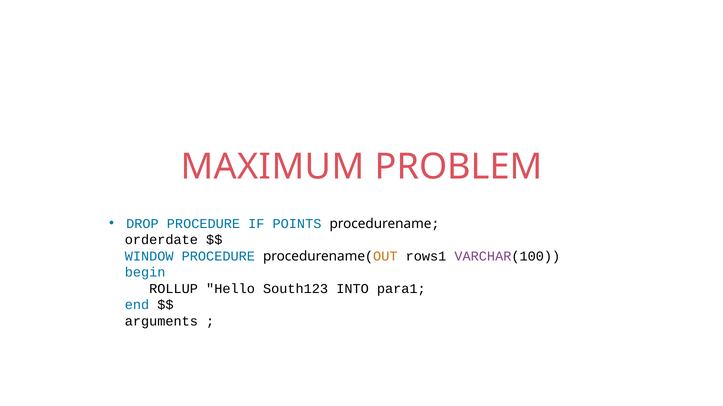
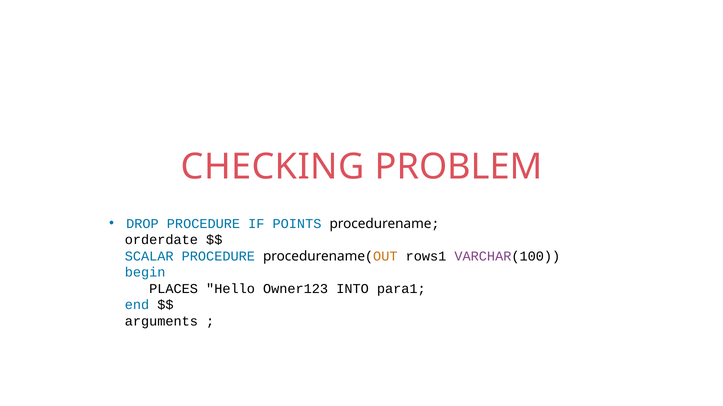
MAXIMUM: MAXIMUM -> CHECKING (273, 167)
WINDOW: WINDOW -> SCALAR (149, 257)
ROLLUP: ROLLUP -> PLACES (174, 289)
South123: South123 -> Owner123 (296, 289)
